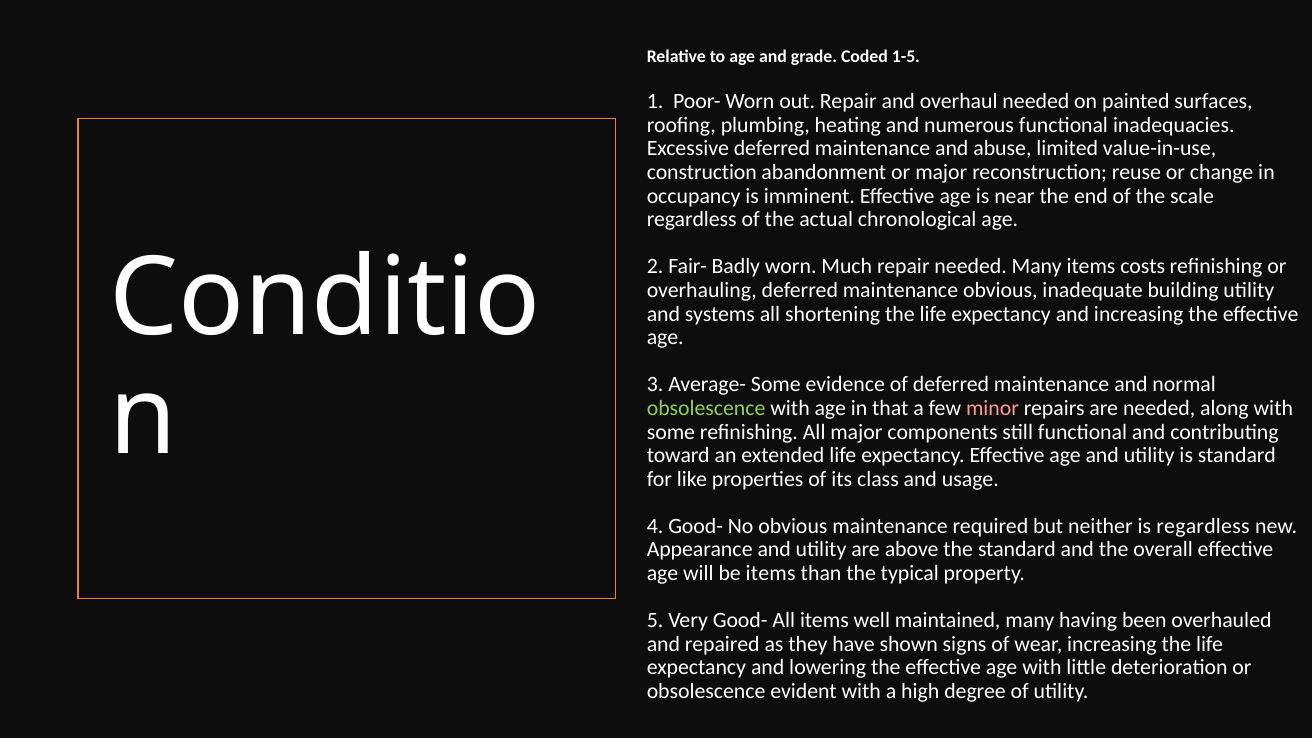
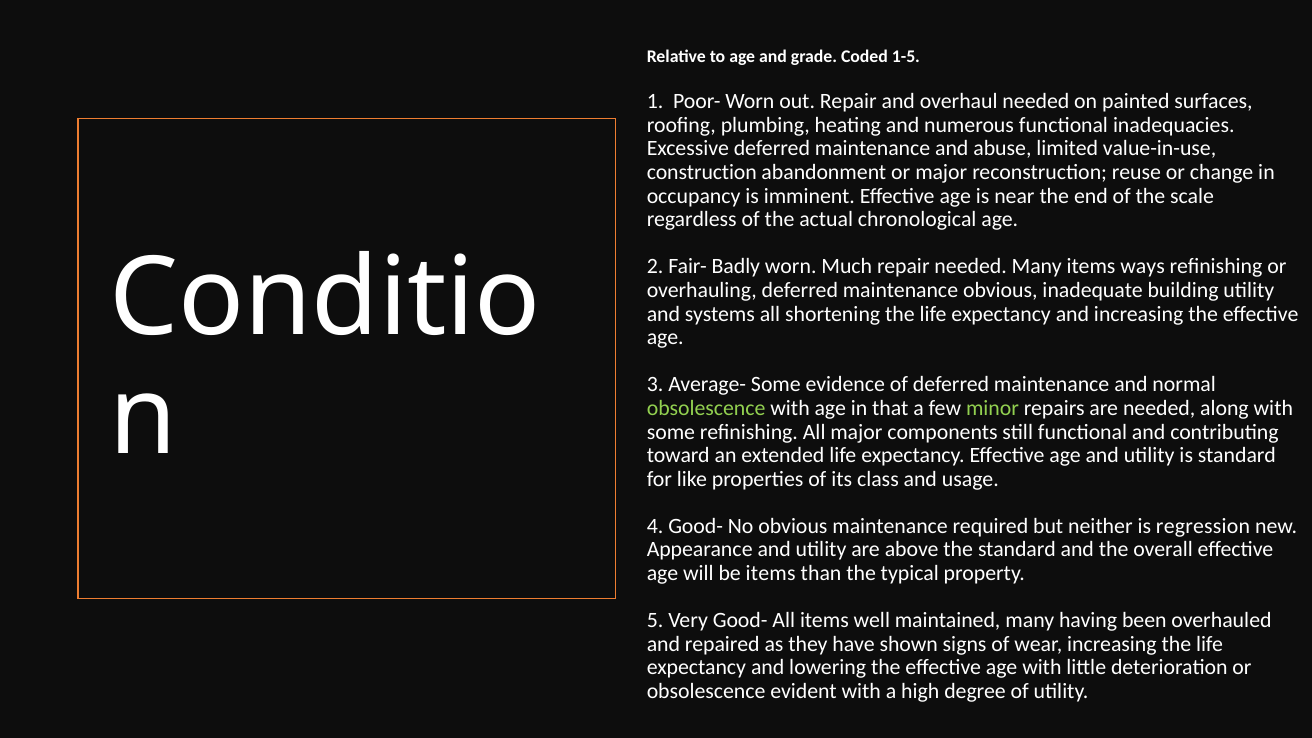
costs: costs -> ways (1143, 267)
minor colour: pink -> light green (993, 408)
is regardless: regardless -> regression (1203, 526)
